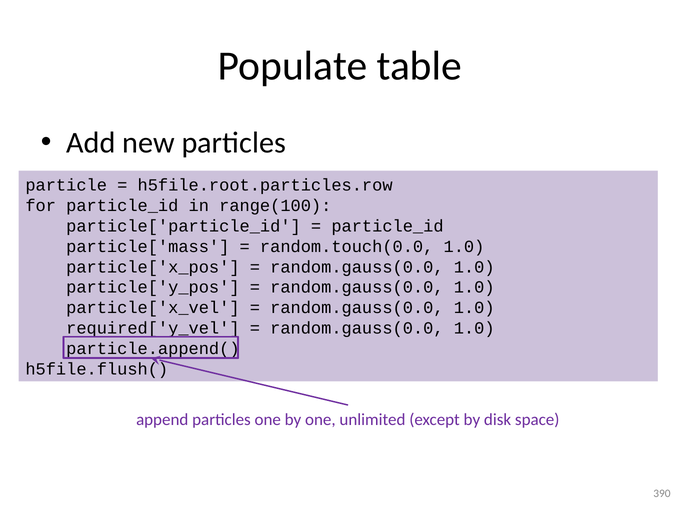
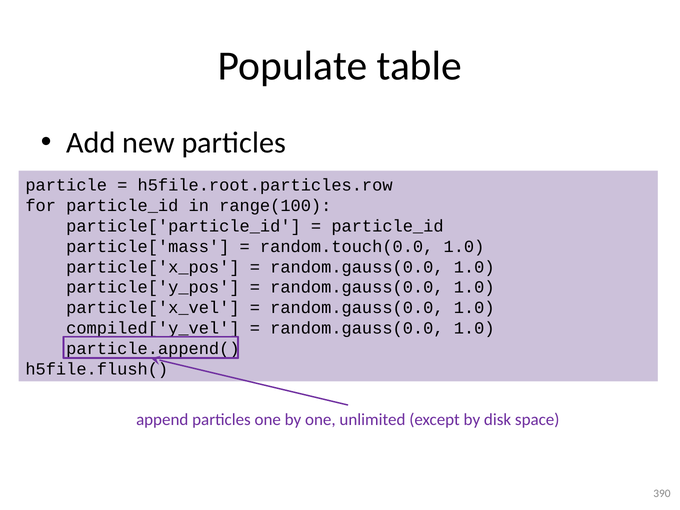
required['y_vel: required['y_vel -> compiled['y_vel (153, 328)
